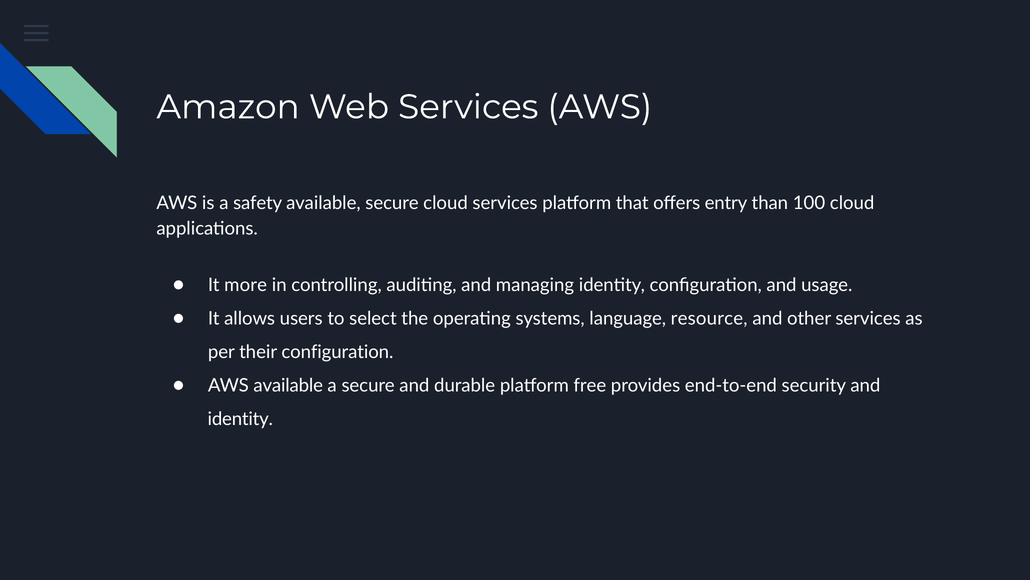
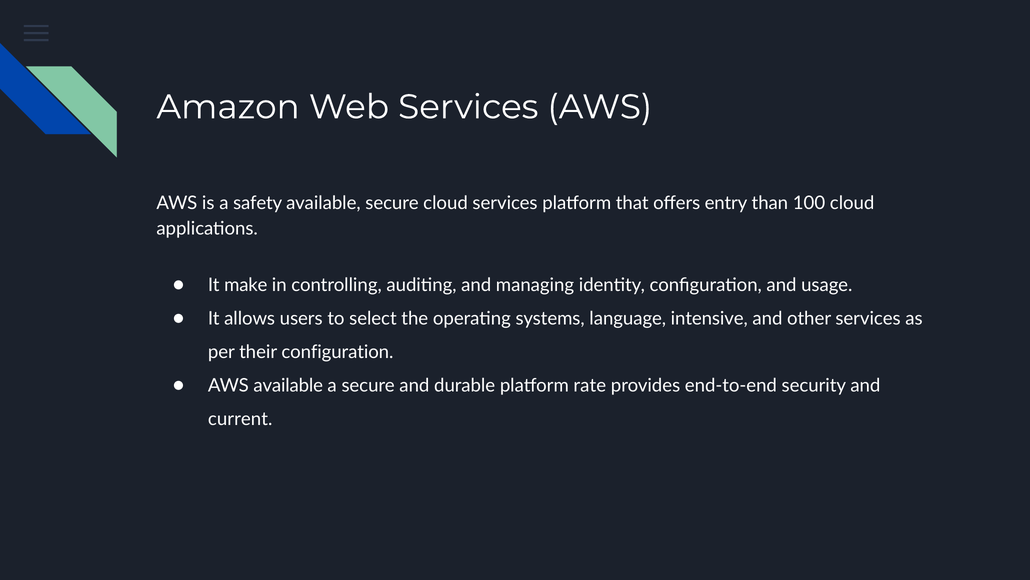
more: more -> make (246, 285)
resource: resource -> intensive (709, 318)
free: free -> rate (590, 385)
identity: identity -> current (240, 419)
